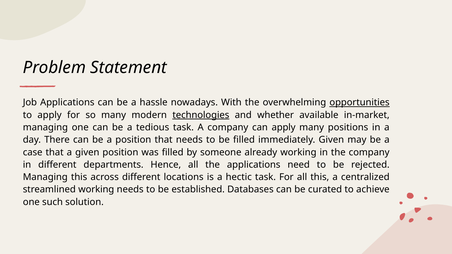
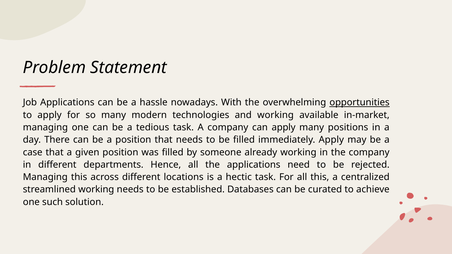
technologies underline: present -> none (201, 115)
and whether: whether -> working (275, 115)
immediately Given: Given -> Apply (331, 140)
